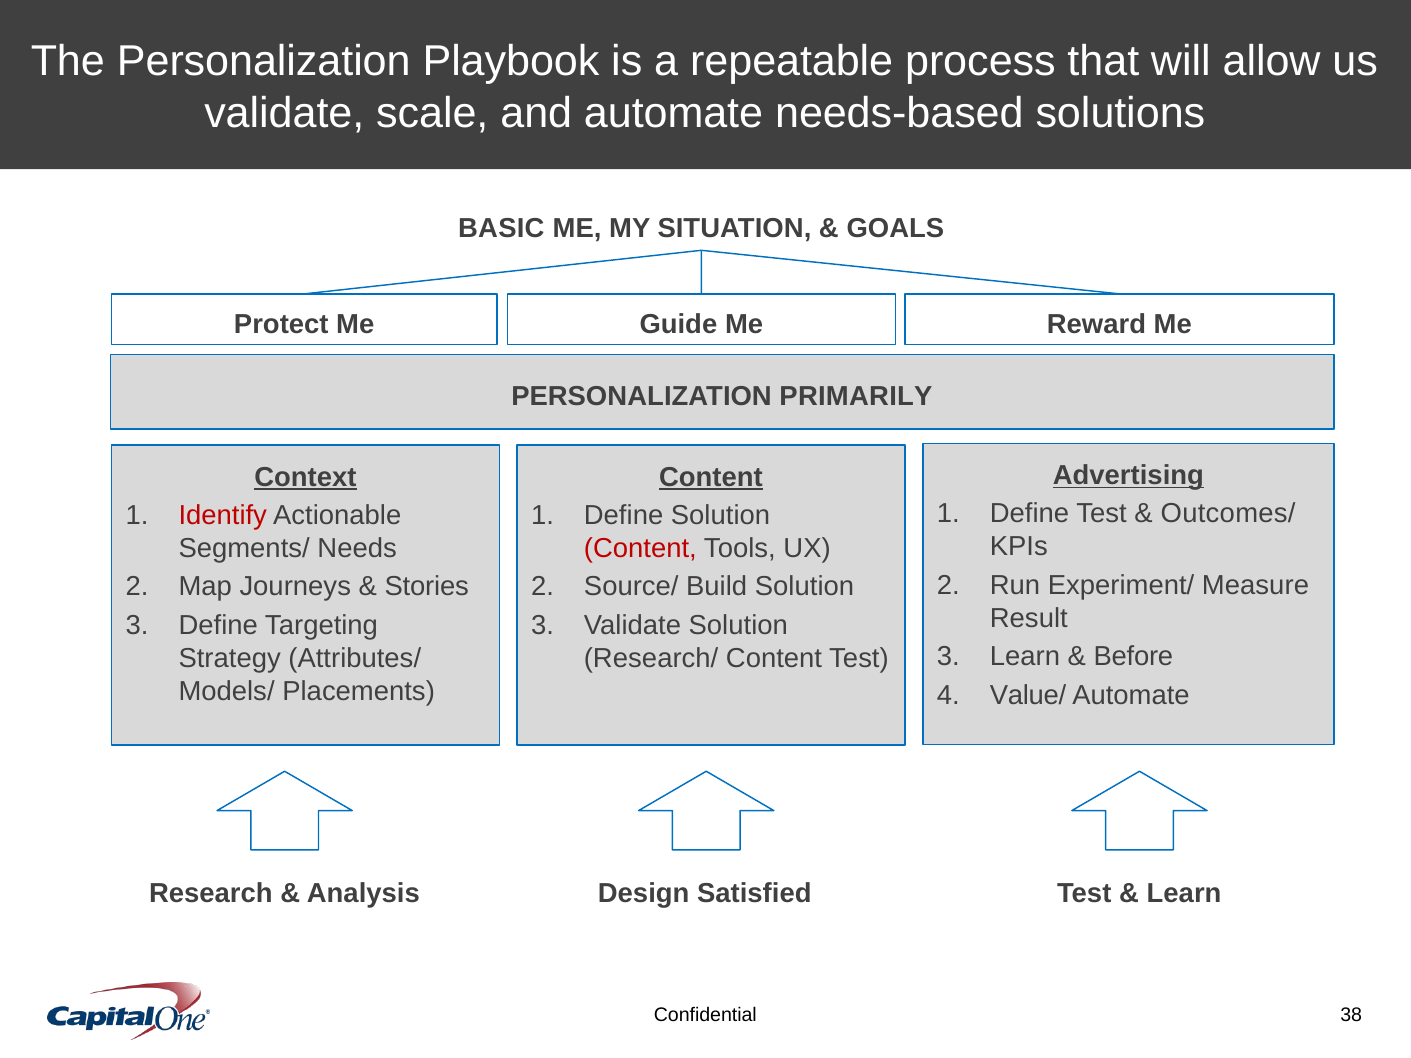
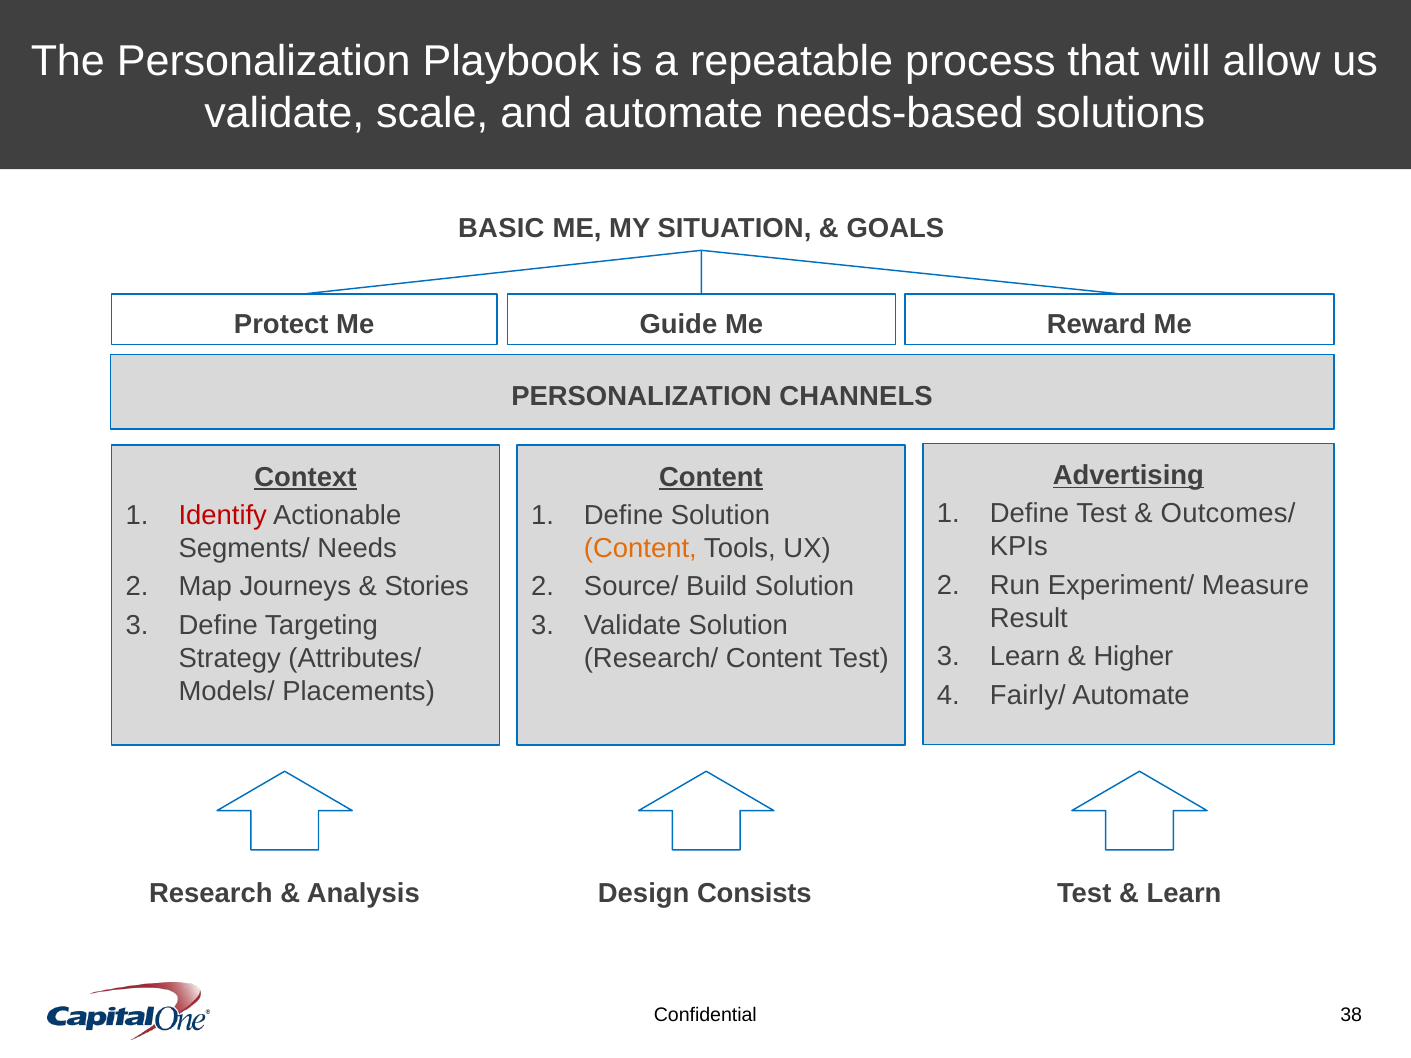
PRIMARILY: PRIMARILY -> CHANNELS (856, 397)
Content colour: red -> orange (640, 549)
Before: Before -> Higher (1133, 657)
Value/: Value/ -> Fairly/ (1028, 695)
Satisfied: Satisfied -> Consists (754, 893)
